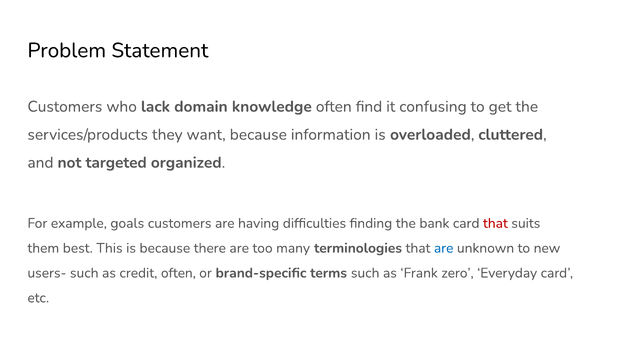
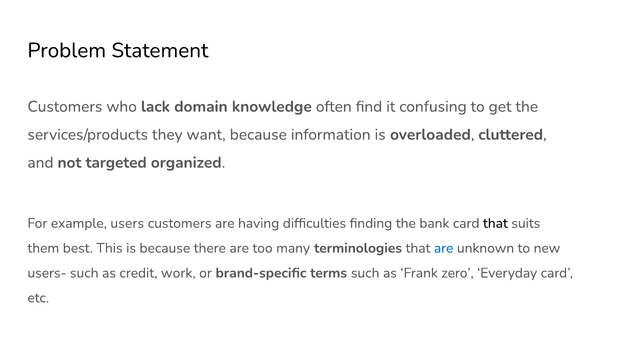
goals: goals -> users (127, 223)
that colour: red -> black (495, 223)
credit often: often -> work (178, 273)
